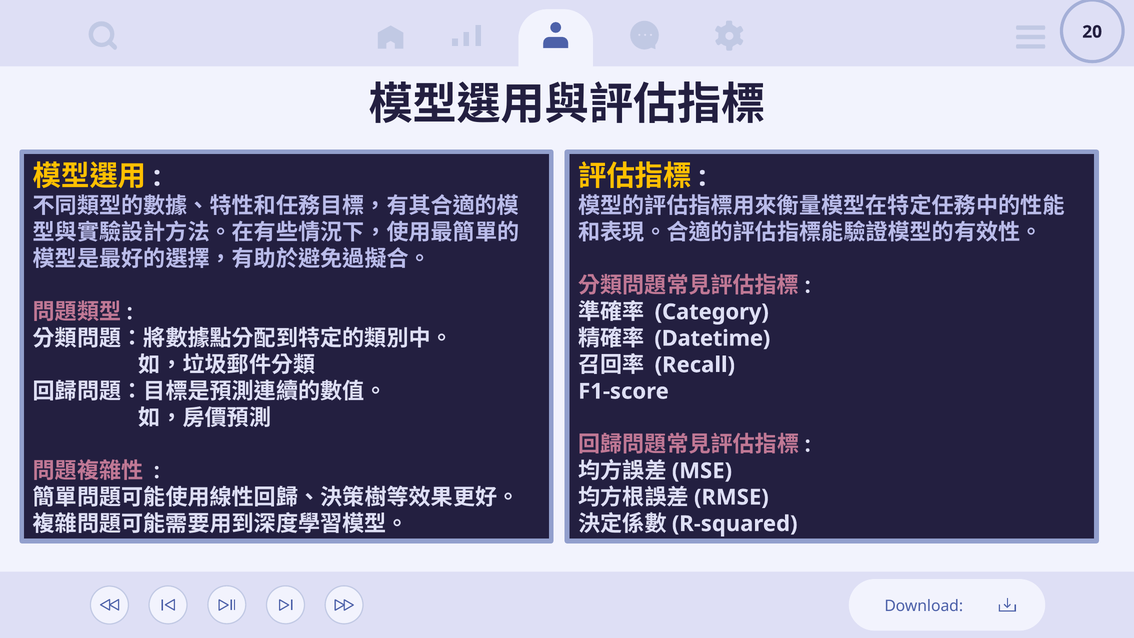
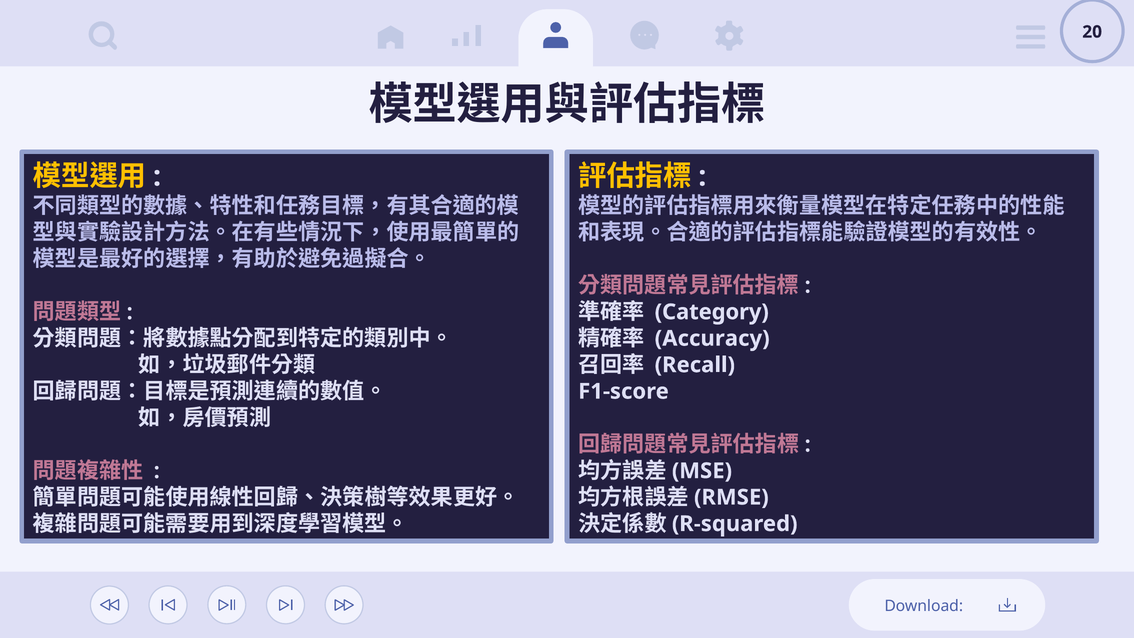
Datetime: Datetime -> Accuracy (712, 338)
